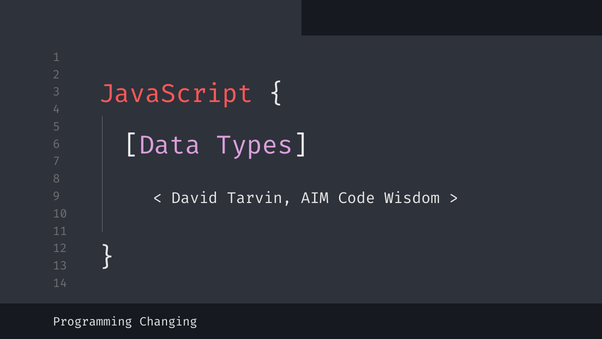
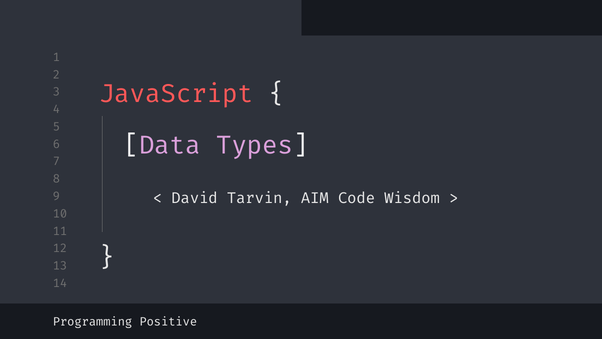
Changing: Changing -> Positive (168, 322)
